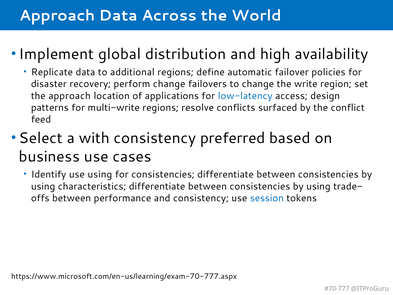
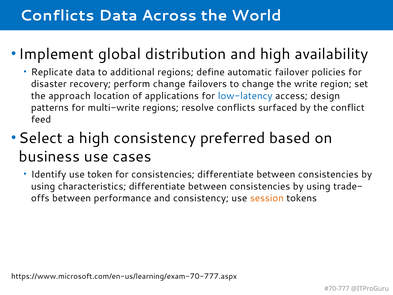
Approach: Approach -> Conflicts (57, 16)
a with: with -> high (94, 138)
use using: using -> token (100, 174)
session colour: blue -> orange (267, 198)
